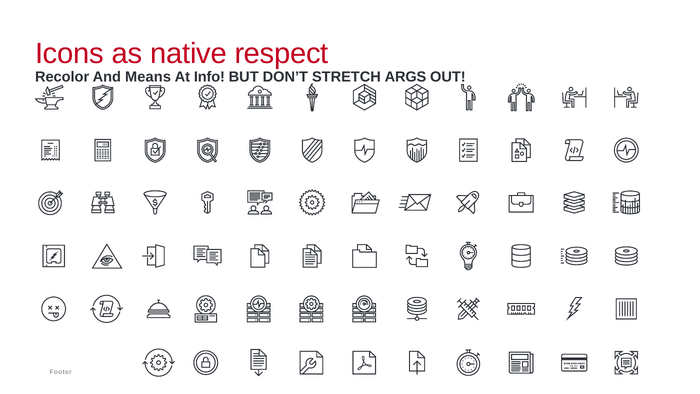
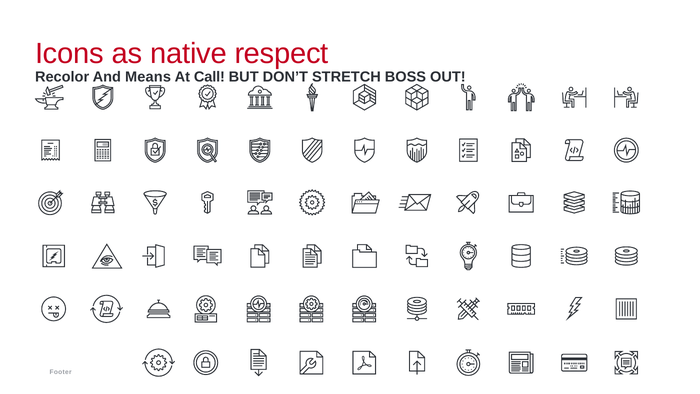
Info: Info -> Call (209, 77)
ARGS: ARGS -> BOSS (405, 77)
